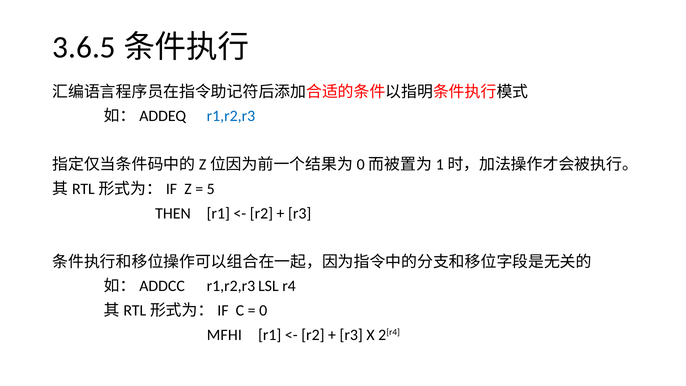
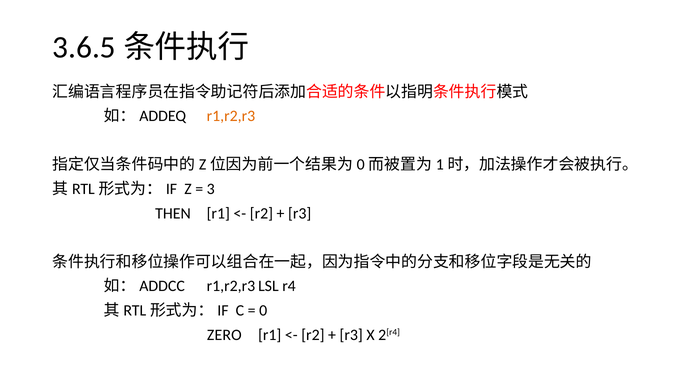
r1,r2,r3 colour: blue -> orange (231, 116)
5: 5 -> 3 (211, 189)
MFHI: MFHI -> ZERO (224, 335)
